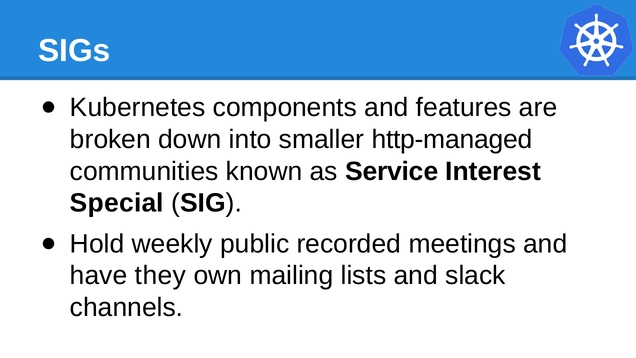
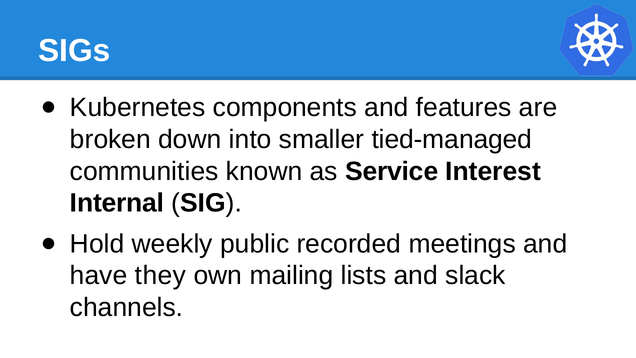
http-managed: http-managed -> tied-managed (452, 139)
Special: Special -> Internal (117, 203)
